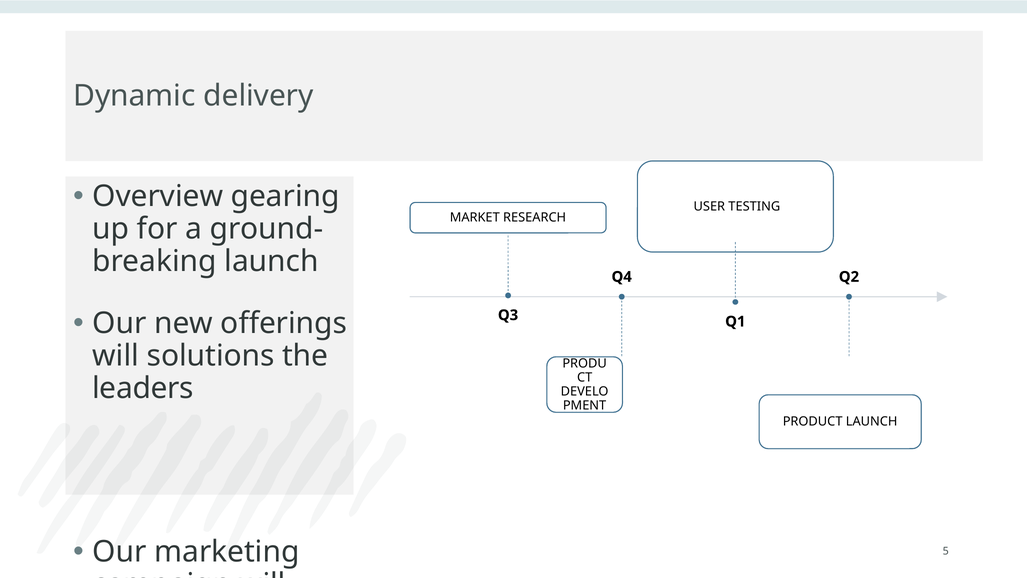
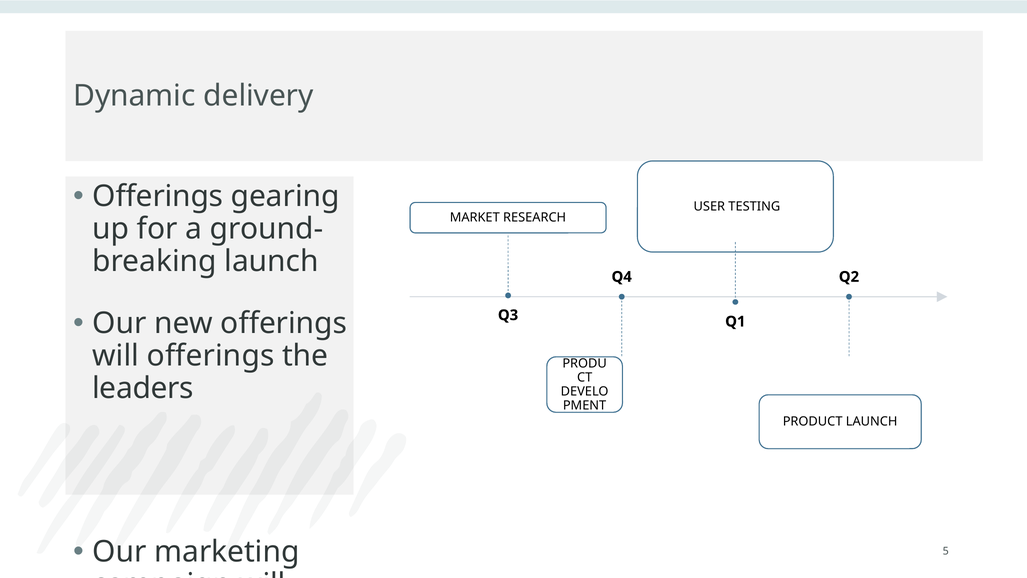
Overview: Overview -> Offerings (158, 196)
will solutions: solutions -> offerings (211, 356)
